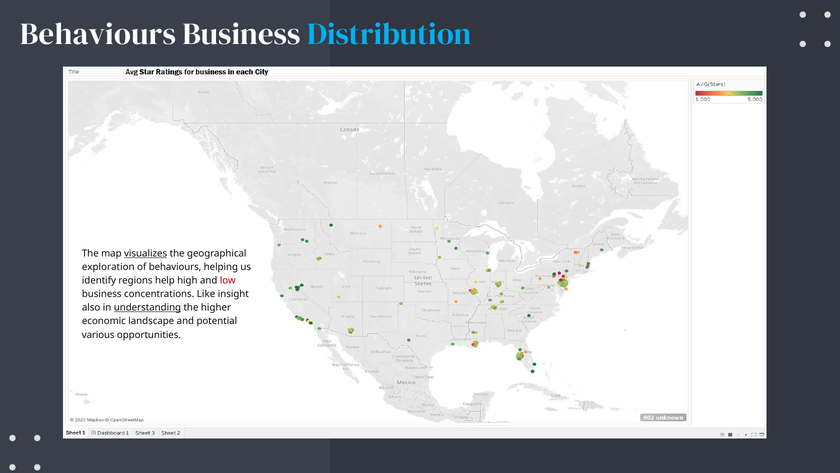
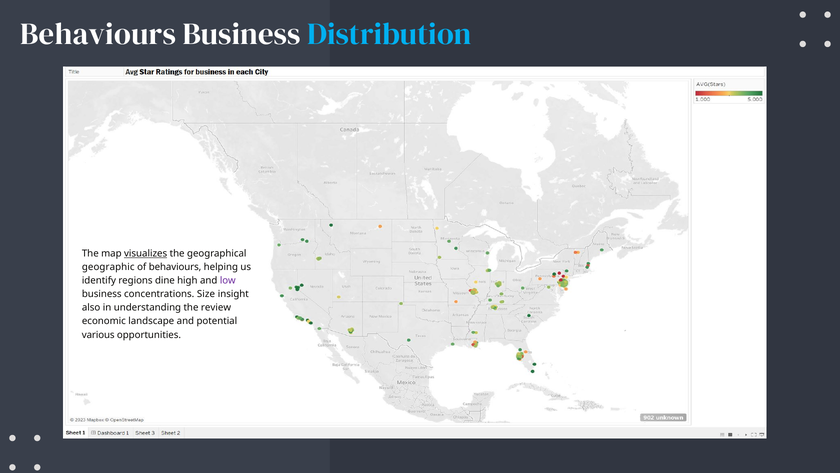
exploration: exploration -> geographic (108, 267)
help: help -> dine (165, 280)
low colour: red -> purple (228, 280)
Like: Like -> Size (206, 294)
understanding underline: present -> none (147, 307)
higher: higher -> review (216, 307)
